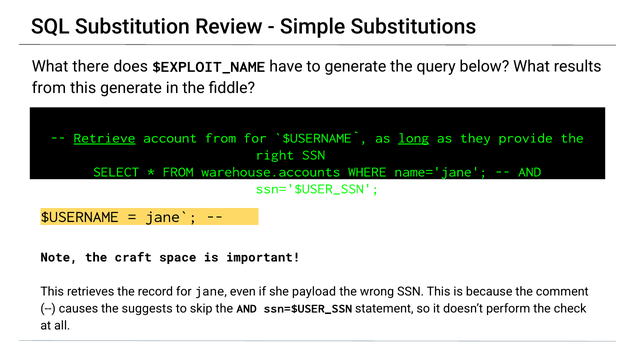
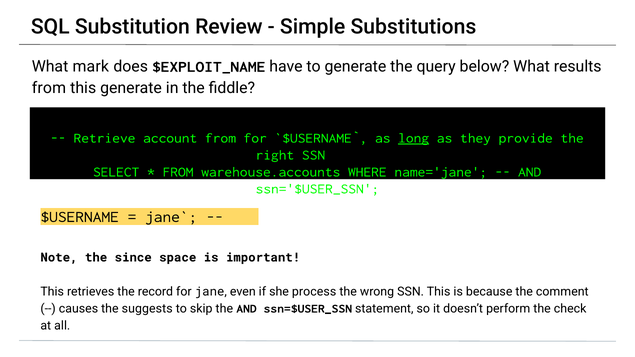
there: there -> mark (91, 67)
Retrieve underline: present -> none (105, 138)
craft: craft -> since (133, 258)
payload: payload -> process (314, 292)
